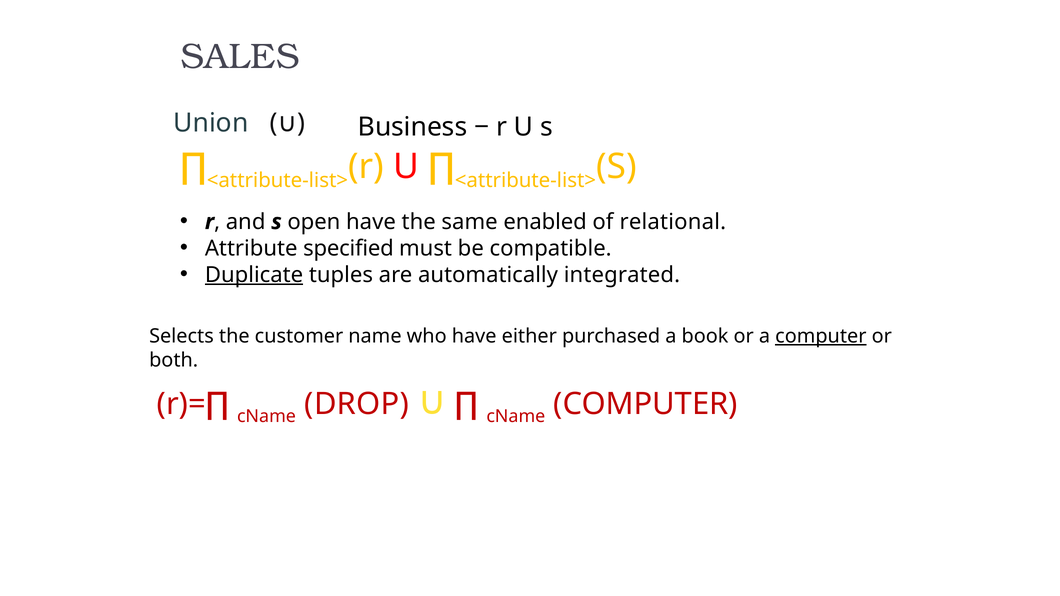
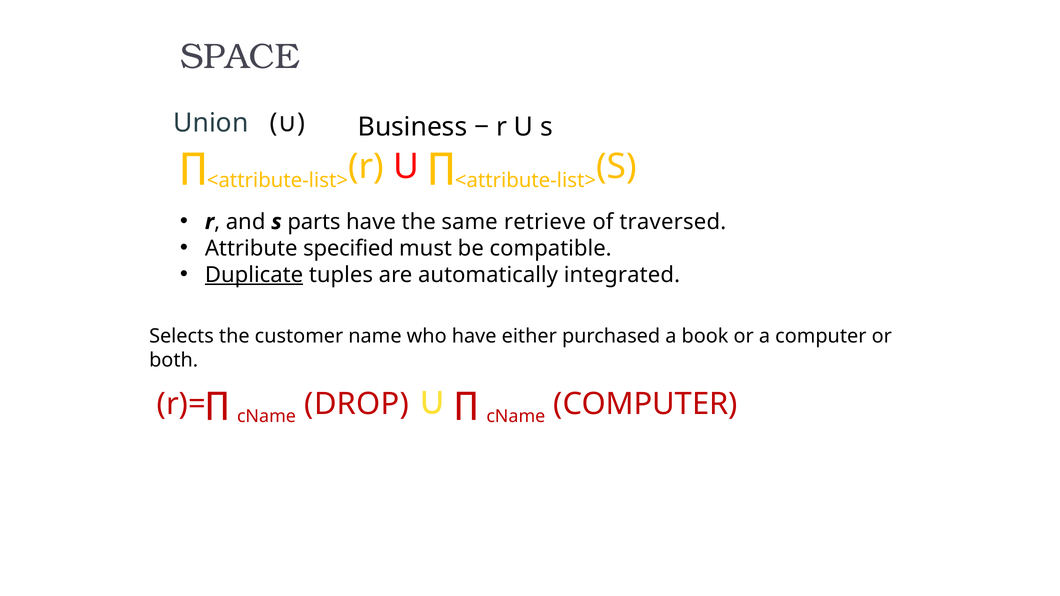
SALES: SALES -> SPACE (240, 57)
open: open -> parts (314, 222)
enabled: enabled -> retrieve (545, 222)
relational: relational -> traversed (673, 222)
computer underline: present -> none (821, 336)
